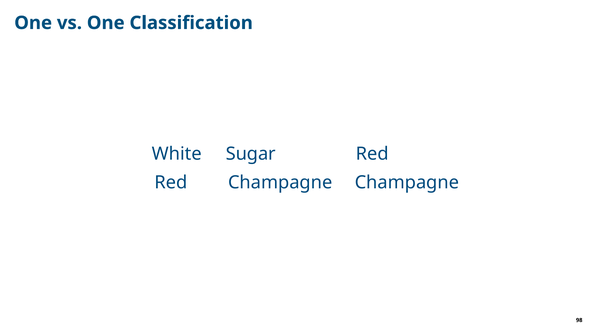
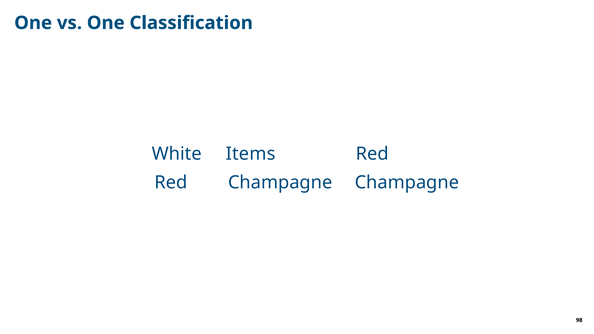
Sugar: Sugar -> Items (251, 154)
